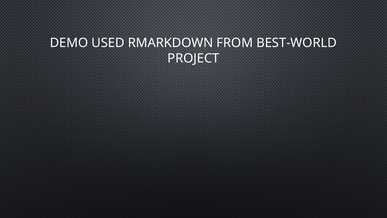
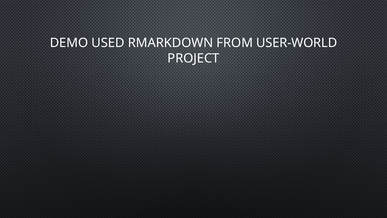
BEST-WORLD: BEST-WORLD -> USER-WORLD (297, 43)
